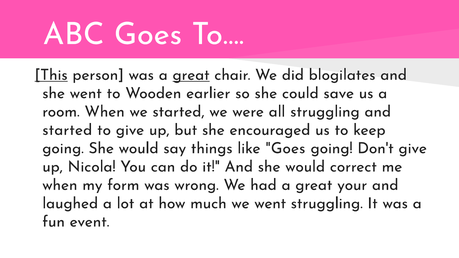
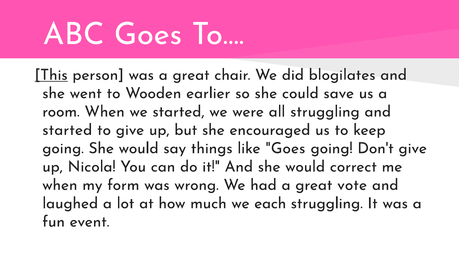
great underline: present -> none (191, 75)
your: your -> vote (352, 185)
we went: went -> each (270, 203)
